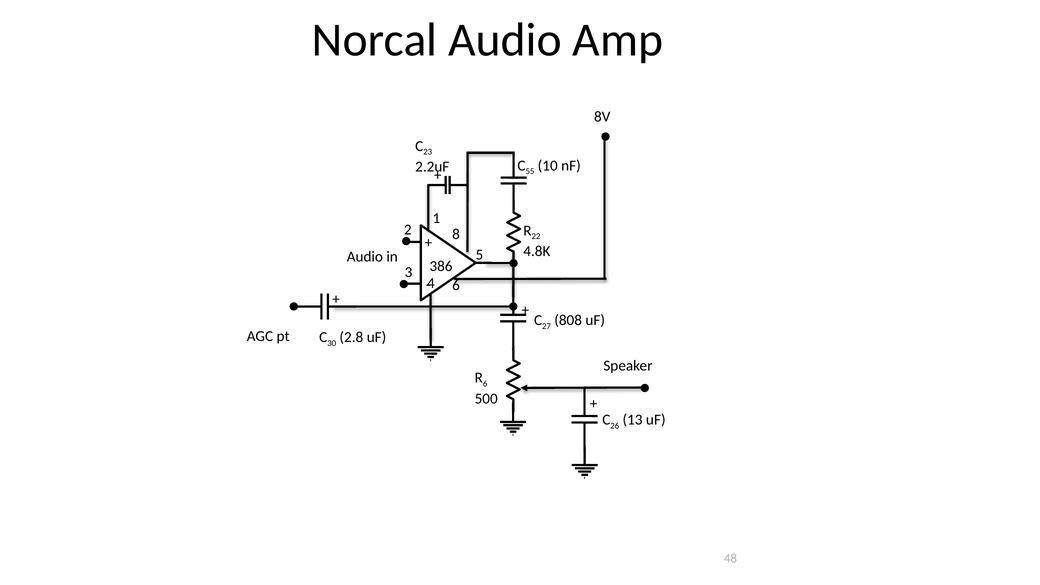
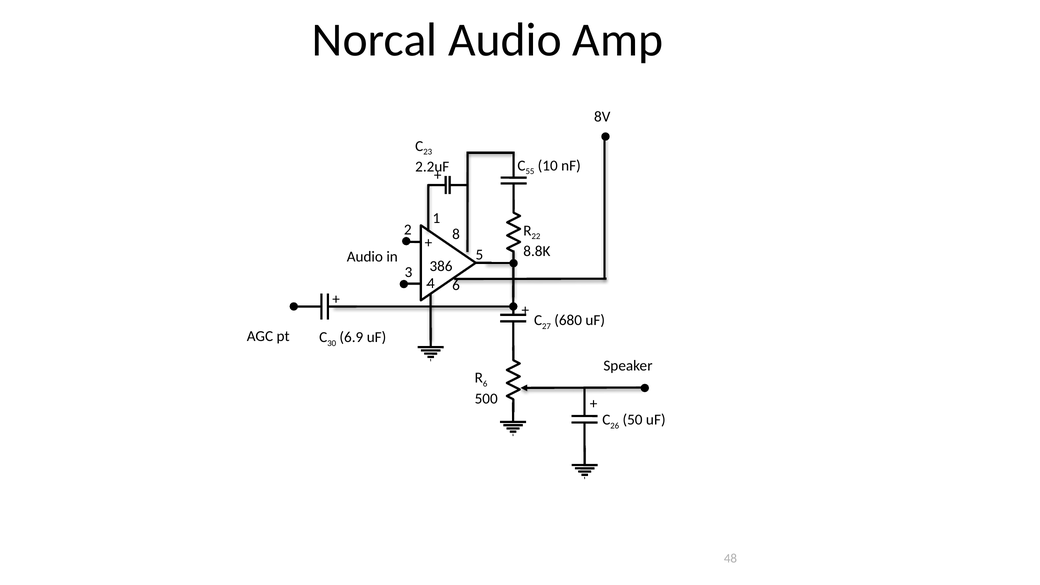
4.8K: 4.8K -> 8.8K (537, 251)
808: 808 -> 680 (568, 320)
2.8: 2.8 -> 6.9 (351, 337)
13: 13 -> 50 (633, 420)
